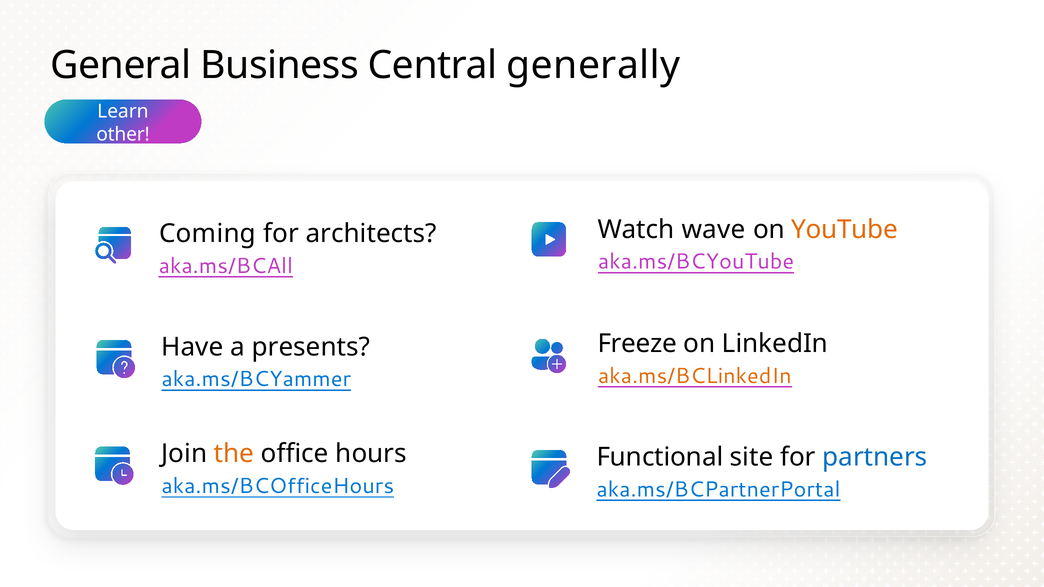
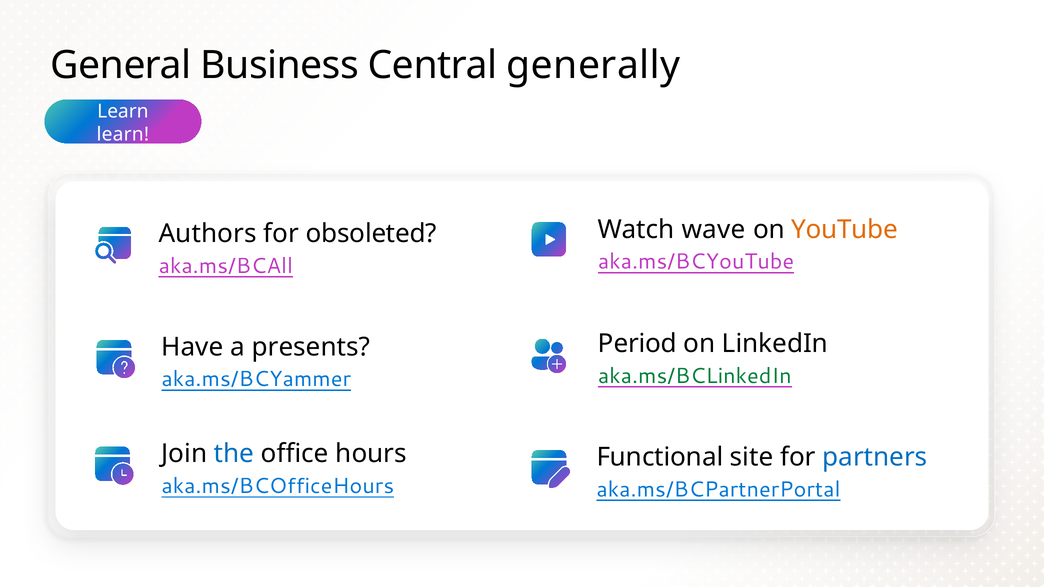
other: other -> learn (123, 134)
Coming: Coming -> Authors (208, 234)
architects: architects -> obsoleted (371, 234)
Freeze: Freeze -> Period (637, 344)
aka.ms/BCLinkedIn colour: orange -> green (695, 376)
the colour: orange -> blue (234, 454)
